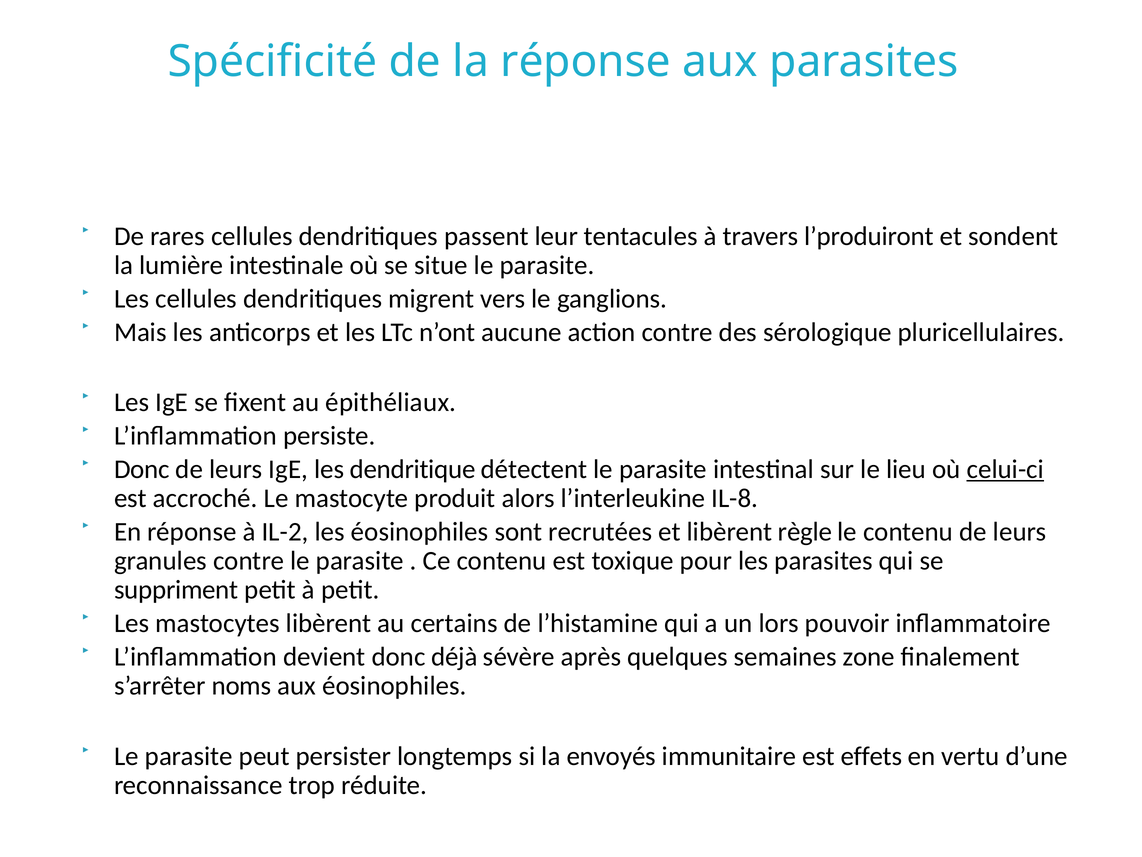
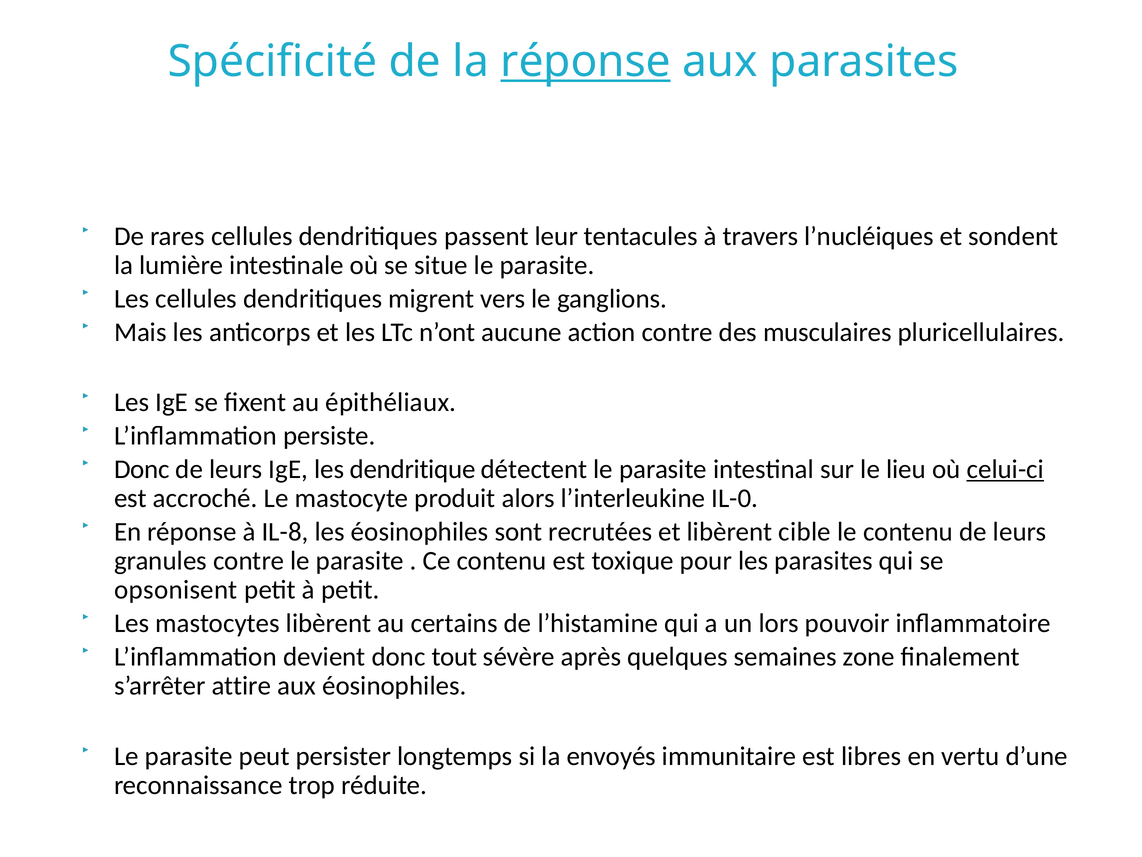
réponse underline: none -> present (586, 62)
l’produiront: l’produiront -> l’nucléiques (869, 236)
sérologique: sérologique -> musculaires (827, 332)
IL-8: IL-8 -> IL-0 (735, 498)
IL-2: IL-2 -> IL-8 (285, 531)
règle: règle -> cible (805, 531)
suppriment: suppriment -> opsonisent (176, 590)
déjà: déjà -> tout (454, 657)
noms: noms -> attire (241, 686)
effets: effets -> libres (871, 756)
